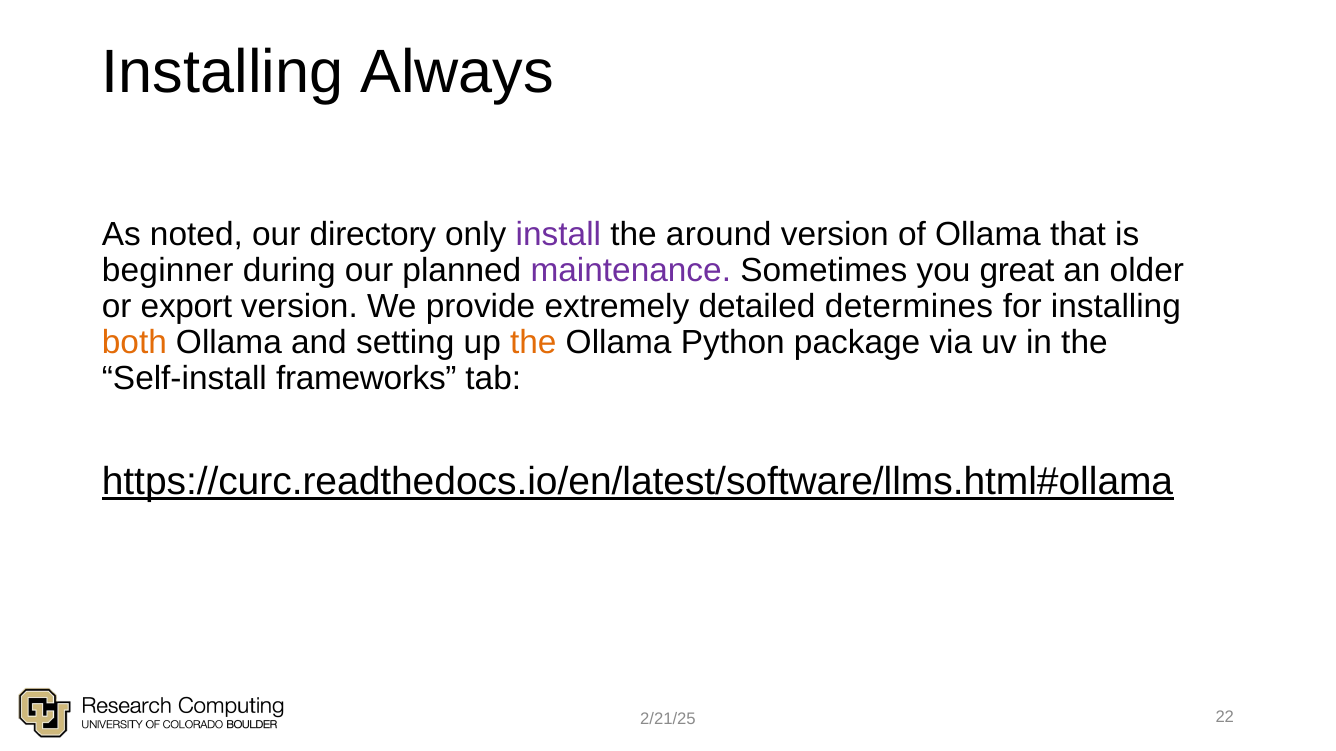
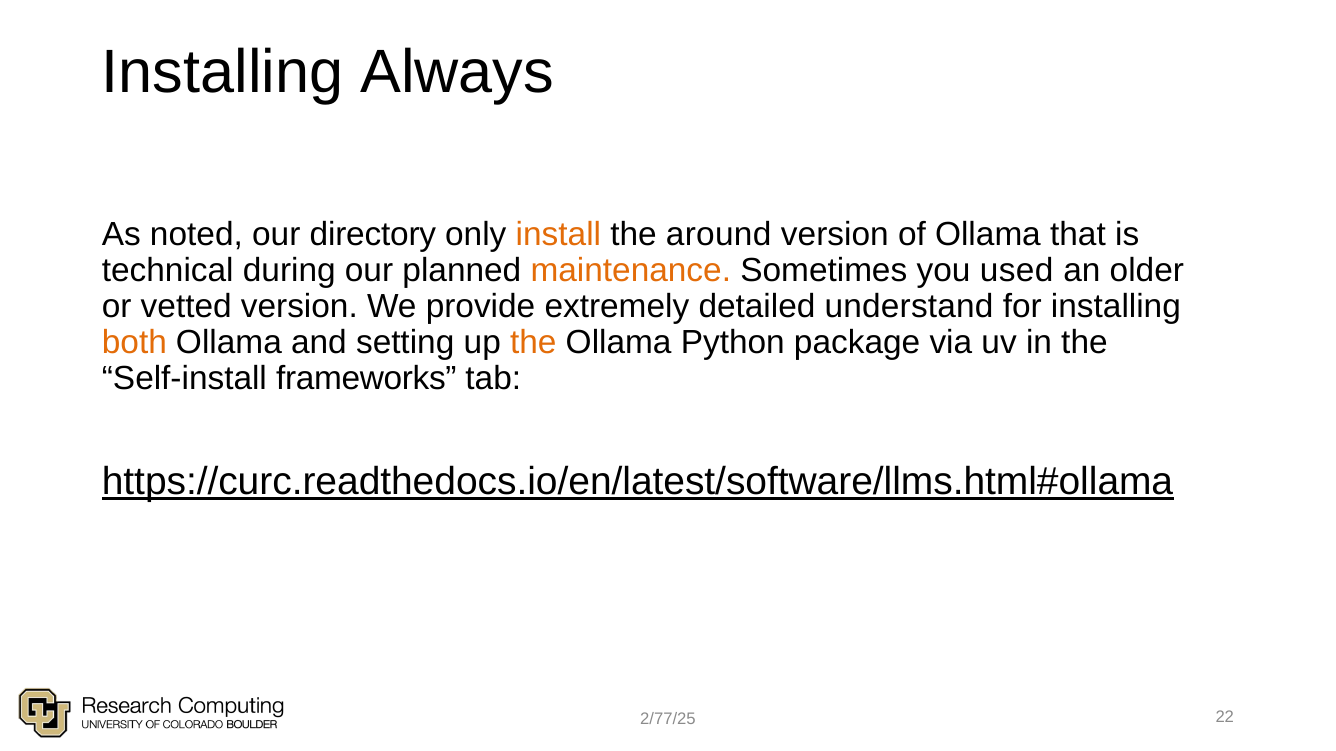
install colour: purple -> orange (558, 235)
beginner: beginner -> technical (168, 271)
maintenance colour: purple -> orange (631, 271)
great: great -> used (1017, 271)
export: export -> vetted (186, 307)
determines: determines -> understand (909, 307)
2/21/25: 2/21/25 -> 2/77/25 (668, 719)
